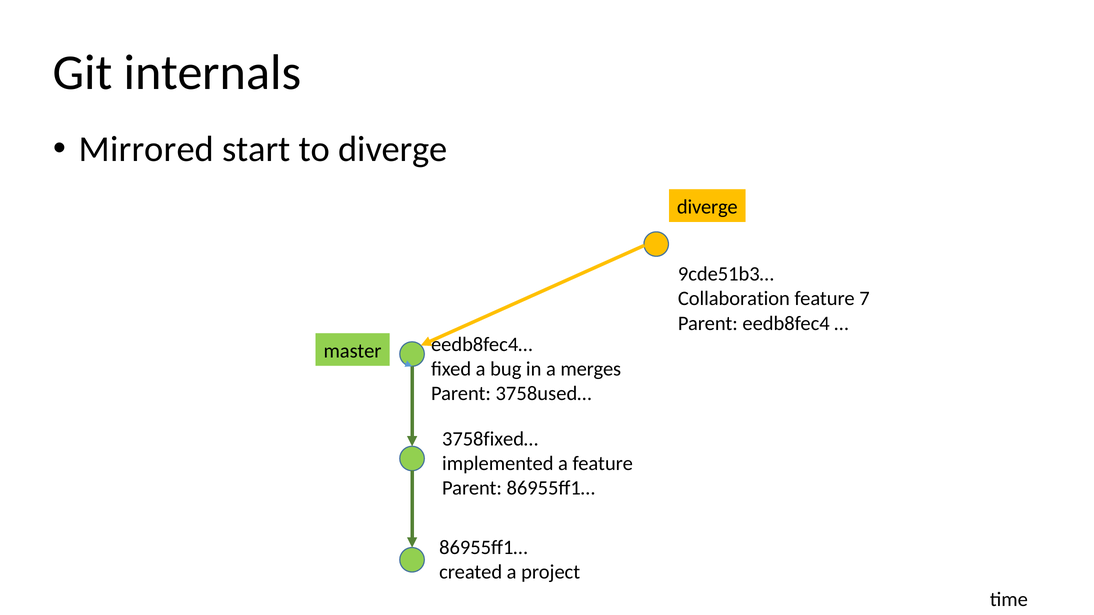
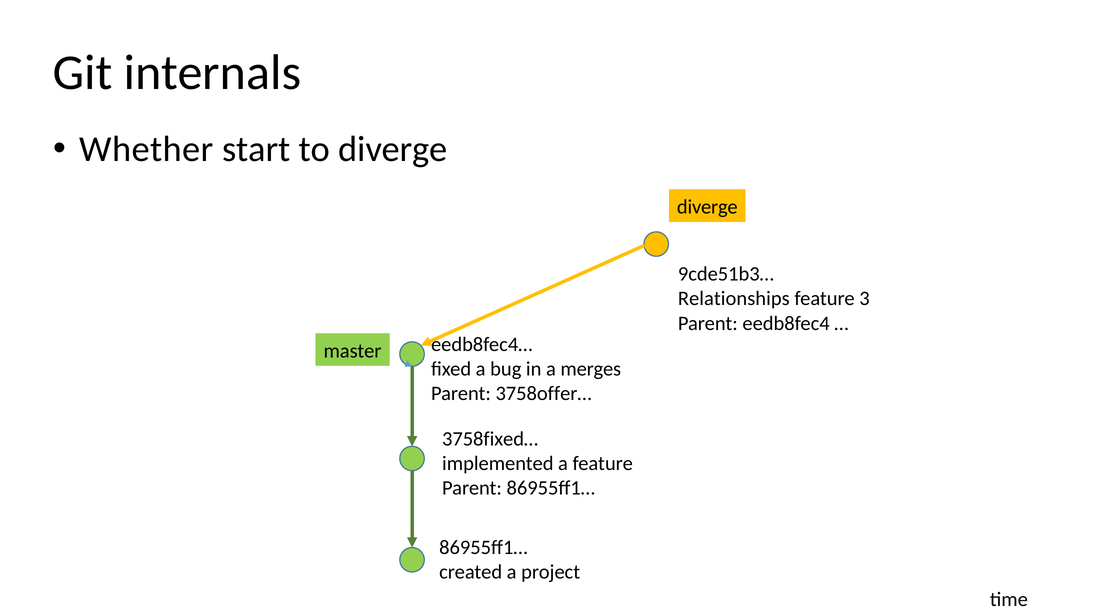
Mirrored: Mirrored -> Whether (146, 150)
Collaboration: Collaboration -> Relationships (734, 299)
7: 7 -> 3 (865, 299)
3758used…: 3758used… -> 3758offer… (544, 394)
